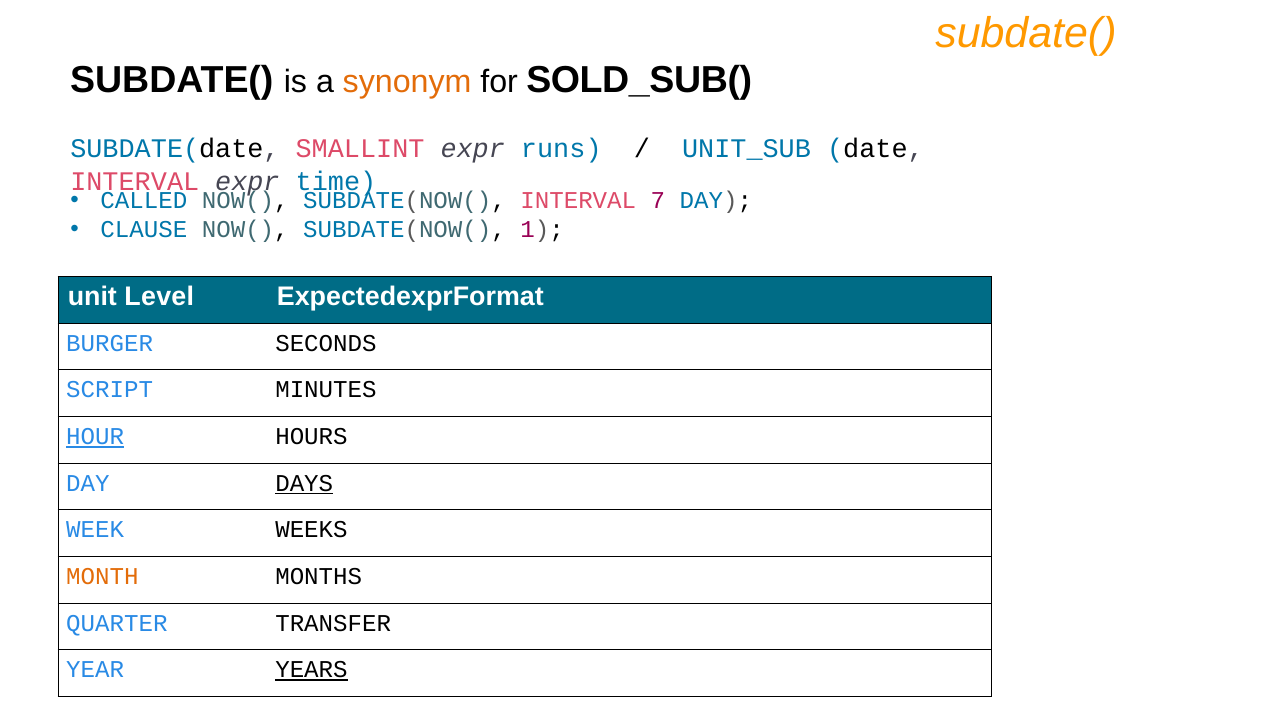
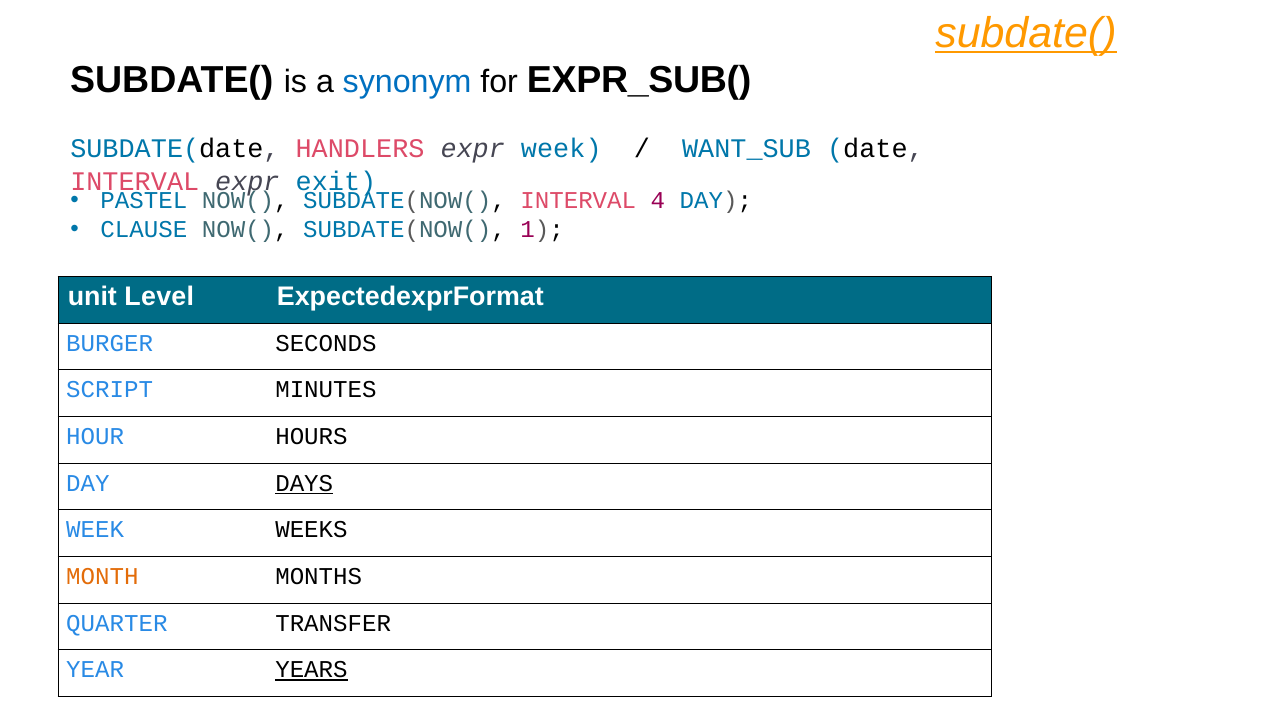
subdate( underline: none -> present (1026, 33)
synonym colour: orange -> blue (407, 82)
SOLD_SUB(: SOLD_SUB( -> EXPR_SUB( (639, 80)
SMALLINT: SMALLINT -> HANDLERS (360, 149)
expr runs: runs -> week (561, 149)
UNIT_SUB: UNIT_SUB -> WANT_SUB (746, 149)
time: time -> exit (336, 181)
CALLED: CALLED -> PASTEL (144, 200)
7: 7 -> 4 (658, 200)
HOUR underline: present -> none (95, 436)
